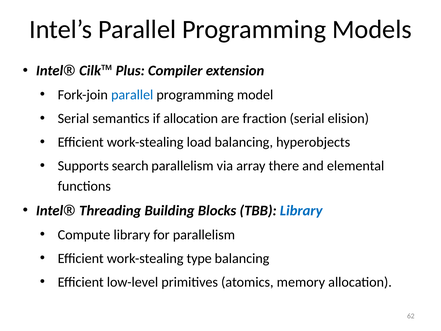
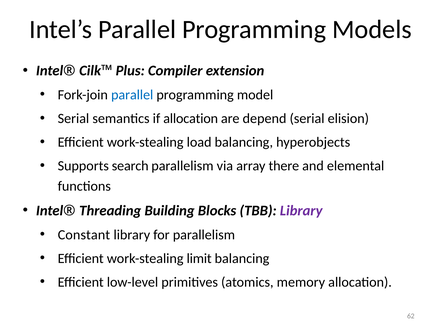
fraction: fraction -> depend (265, 118)
Library colour: blue -> purple (301, 210)
Compute: Compute -> Constant (84, 235)
type: type -> limit (199, 258)
